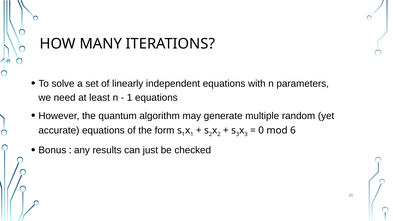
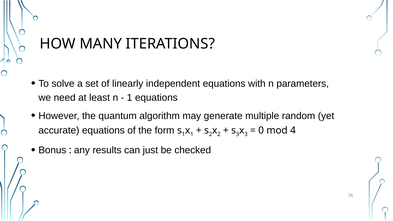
6: 6 -> 4 (293, 130)
